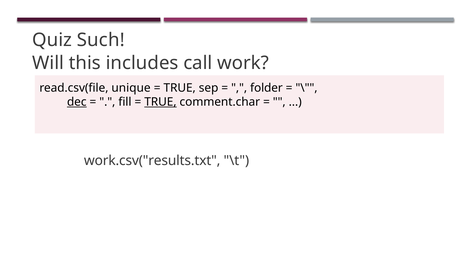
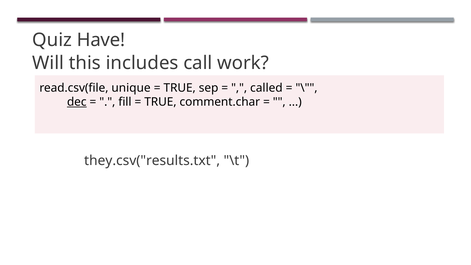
Such: Such -> Have (101, 40)
folder: folder -> called (266, 88)
TRUE underline: present -> none (160, 102)
work.csv("results.txt: work.csv("results.txt -> they.csv("results.txt (152, 161)
